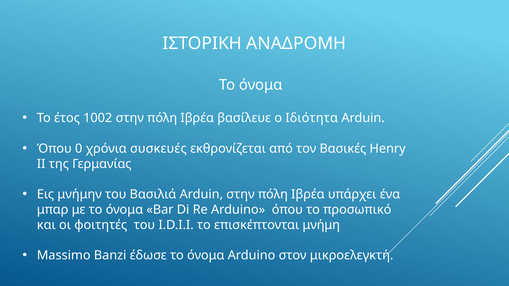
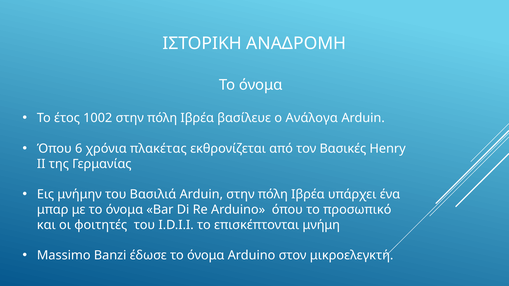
Ιδιότητα: Ιδιότητα -> Ανάλογα (312, 118)
0: 0 -> 6 (79, 149)
συσκευές: συσκευές -> πλακέτας (158, 149)
